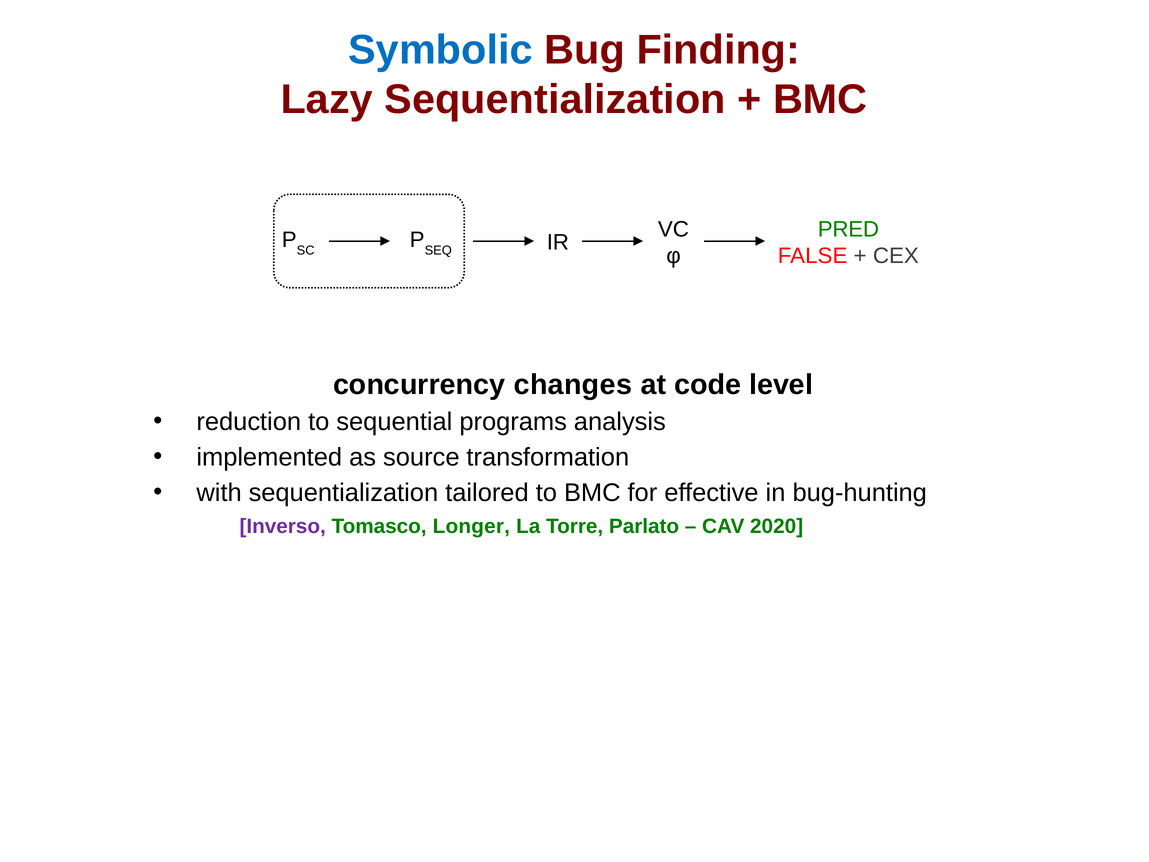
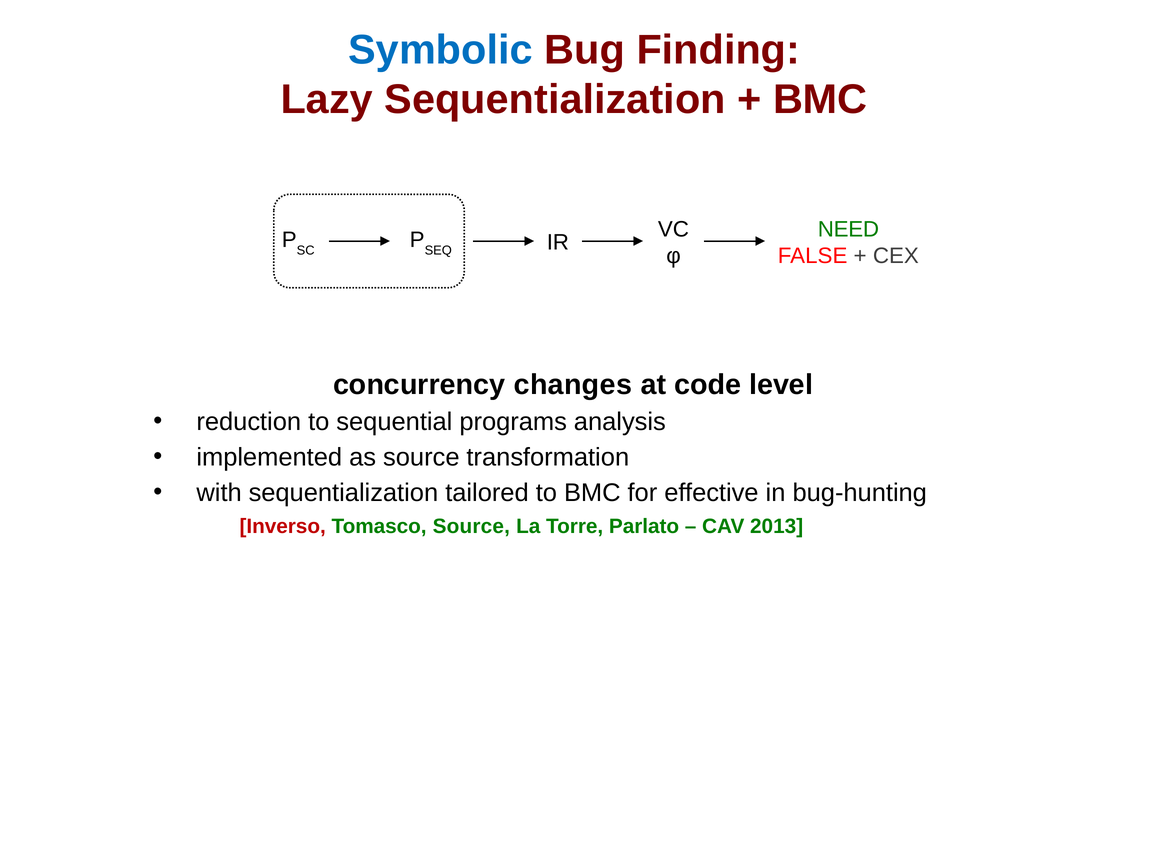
PRED: PRED -> NEED (848, 229)
Inverso colour: purple -> red (283, 526)
Tomasco Longer: Longer -> Source (471, 526)
2020: 2020 -> 2013 (777, 526)
